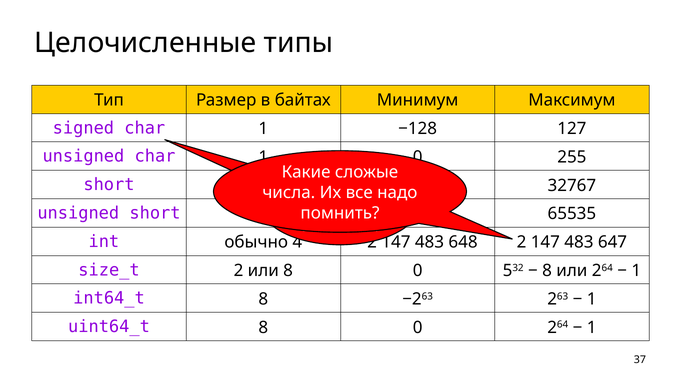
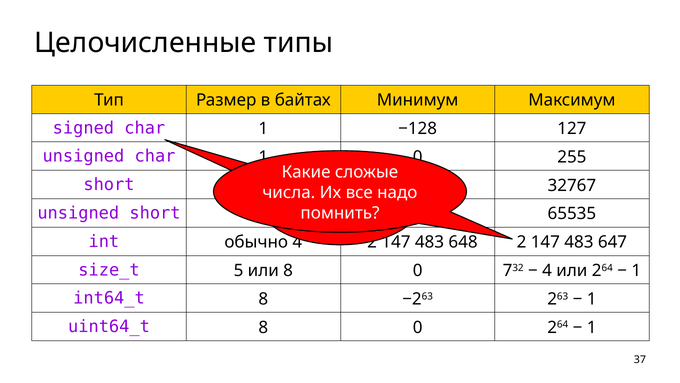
2: 2 -> 5 (238, 270)
5: 5 -> 7 (508, 270)
8: 8 -> 4 (547, 270)
